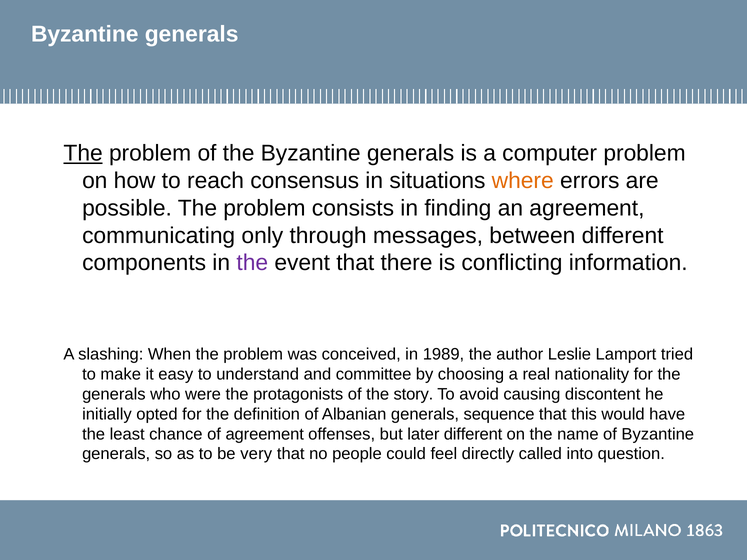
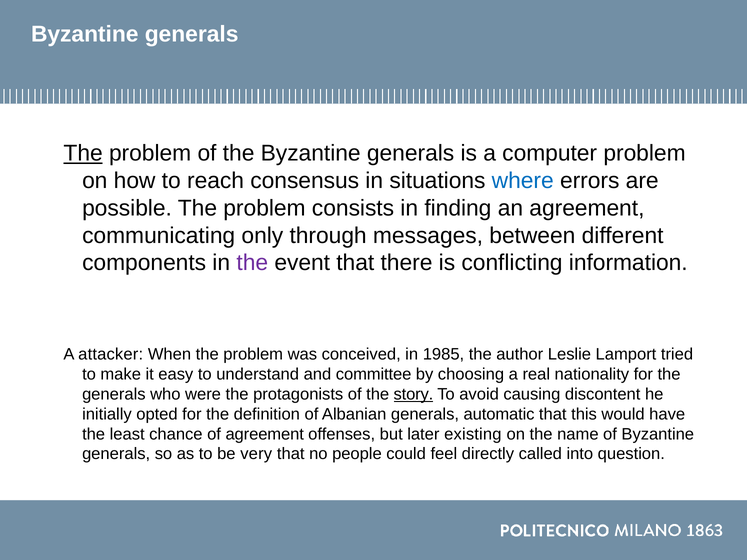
where colour: orange -> blue (523, 181)
slashing: slashing -> attacker (111, 355)
1989: 1989 -> 1985 (443, 355)
story underline: none -> present (413, 394)
sequence: sequence -> automatic (499, 414)
later different: different -> existing (473, 434)
